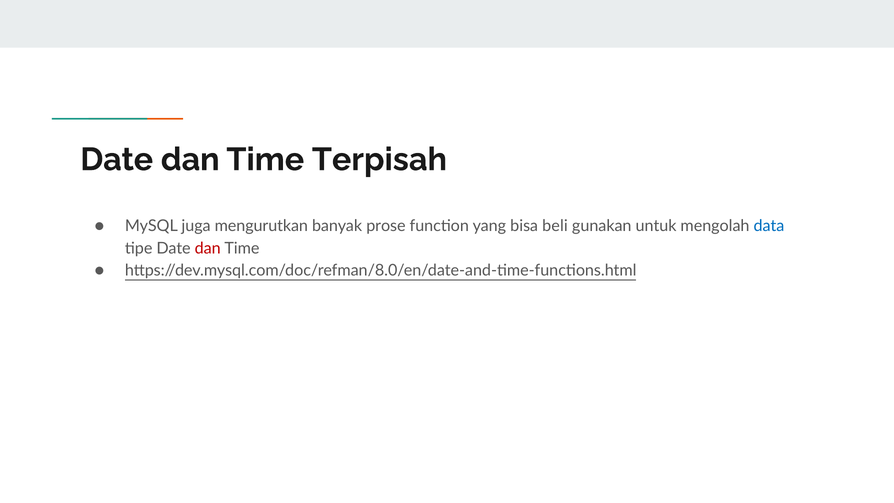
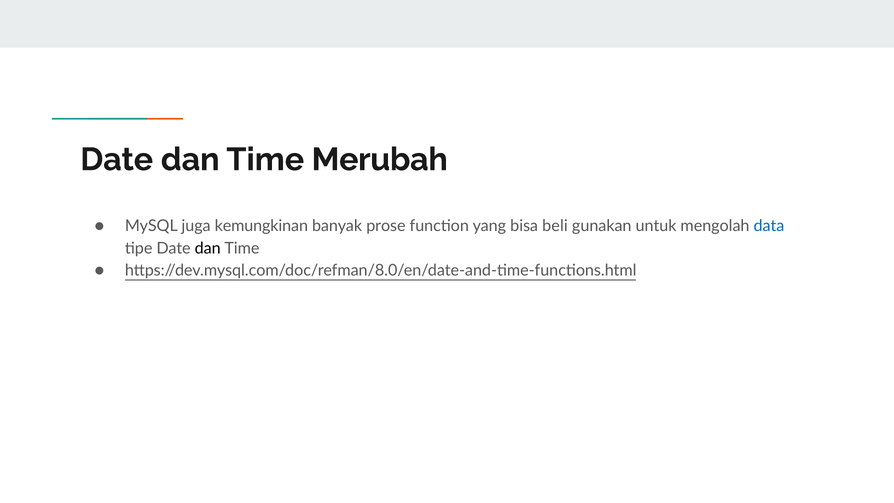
Terpisah: Terpisah -> Merubah (380, 159)
mengurutkan: mengurutkan -> kemungkinan (261, 226)
dan colour: red -> black (208, 248)
